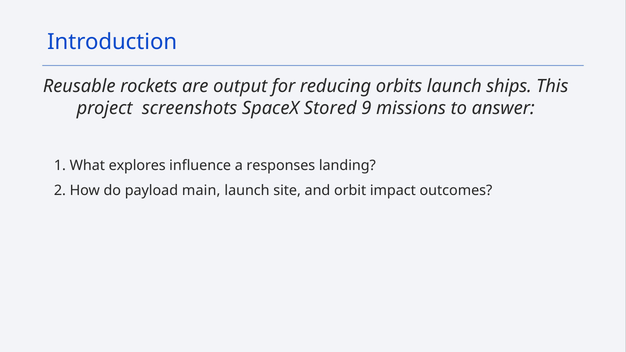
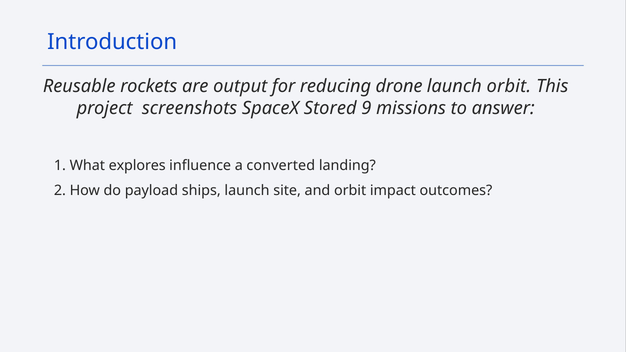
orbits: orbits -> drone (399, 86)
launch ships: ships -> orbit (509, 86)
responses: responses -> converted (281, 166)
main: main -> ships (201, 190)
